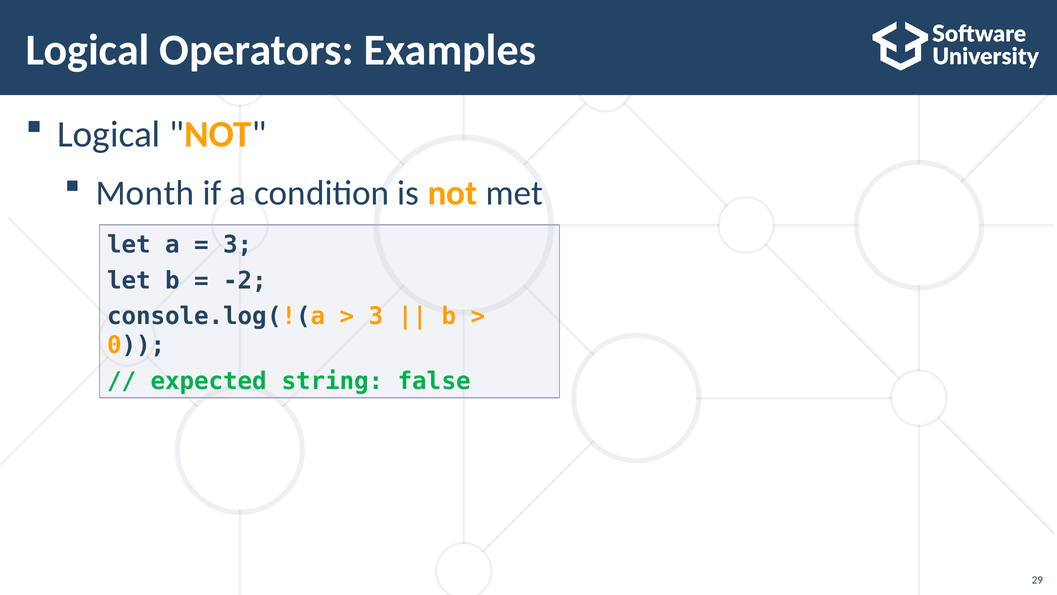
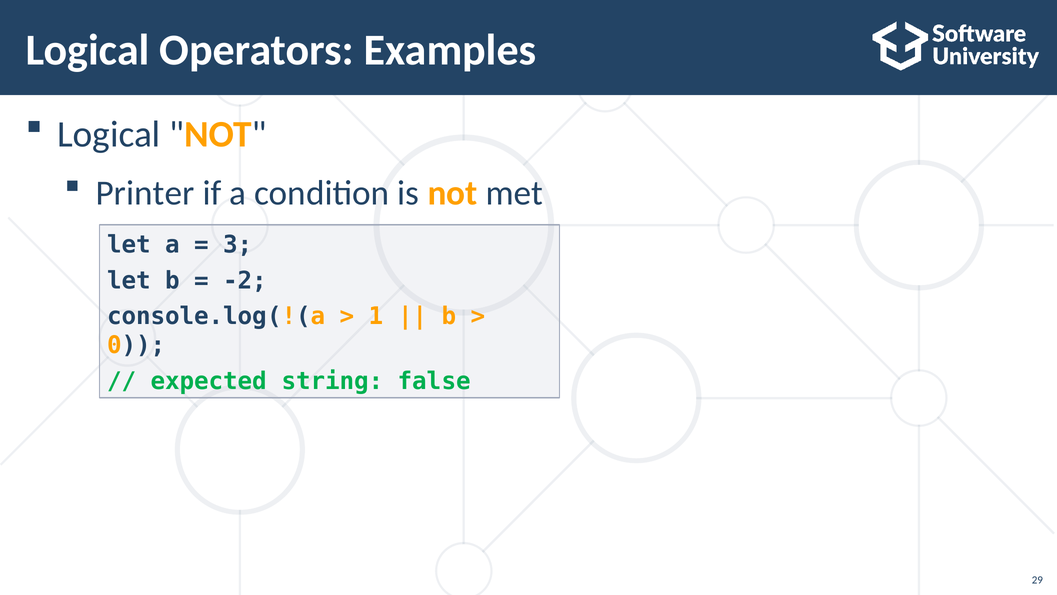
Month: Month -> Printer (145, 193)
3: 3 -> 1 (376, 316)
